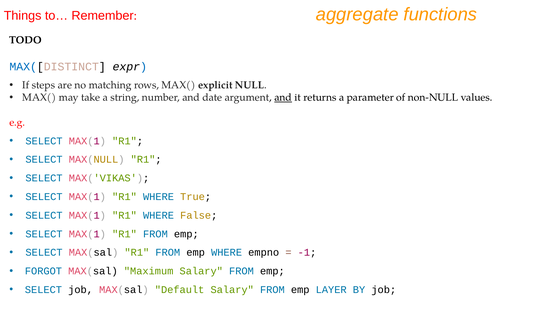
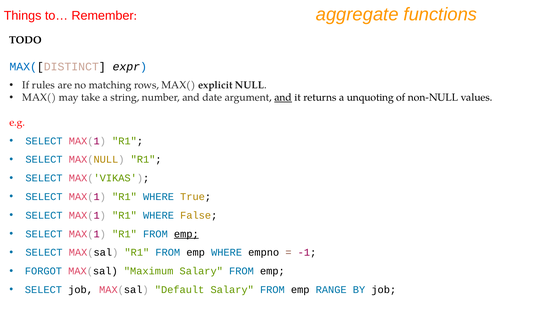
steps: steps -> rules (43, 85)
parameter: parameter -> unquoting (370, 97)
emp underline: none -> present (186, 234)
LAYER: LAYER -> RANGE (331, 289)
